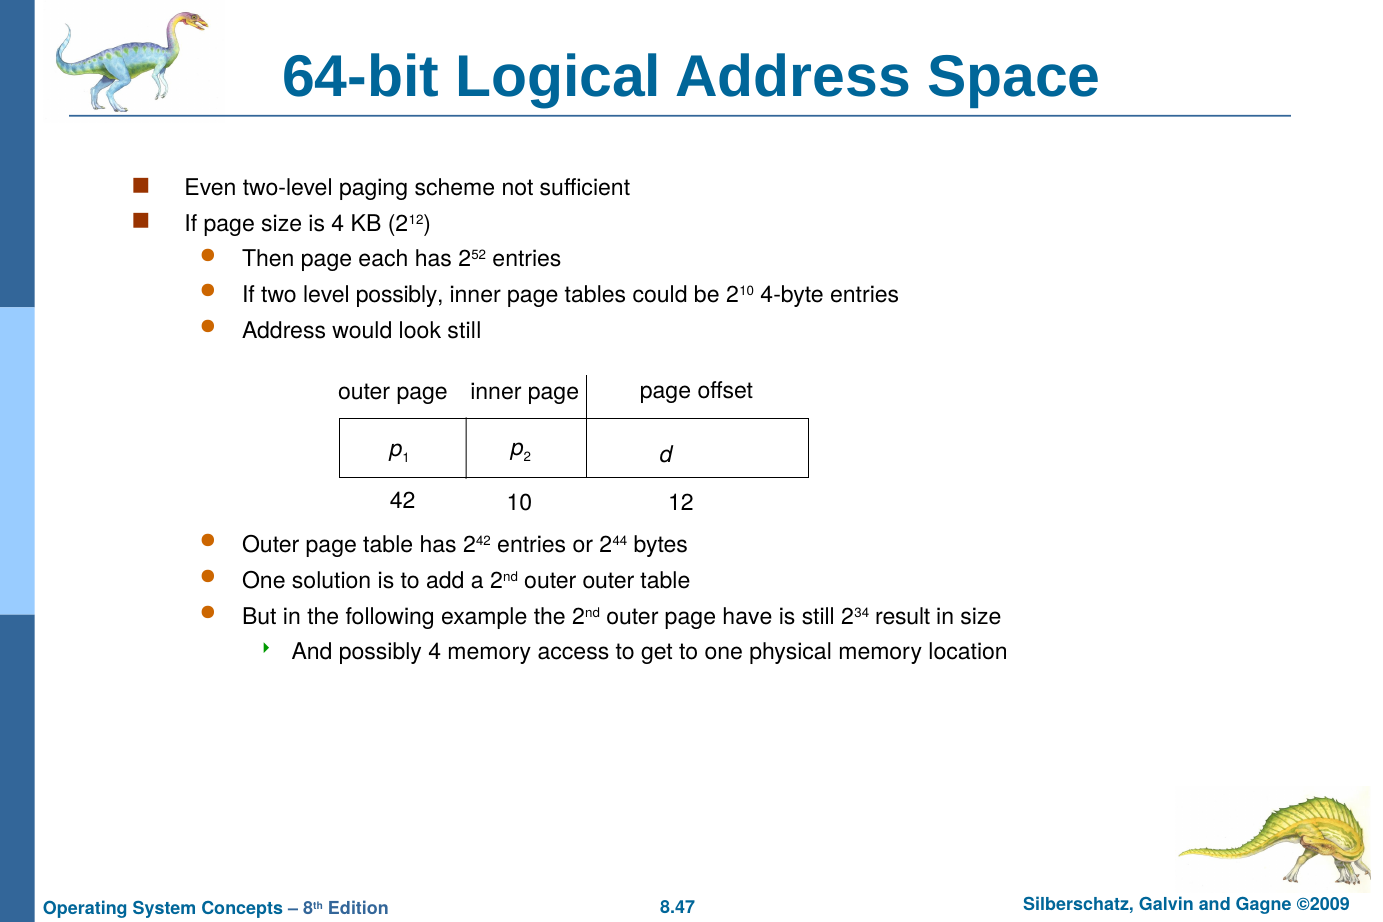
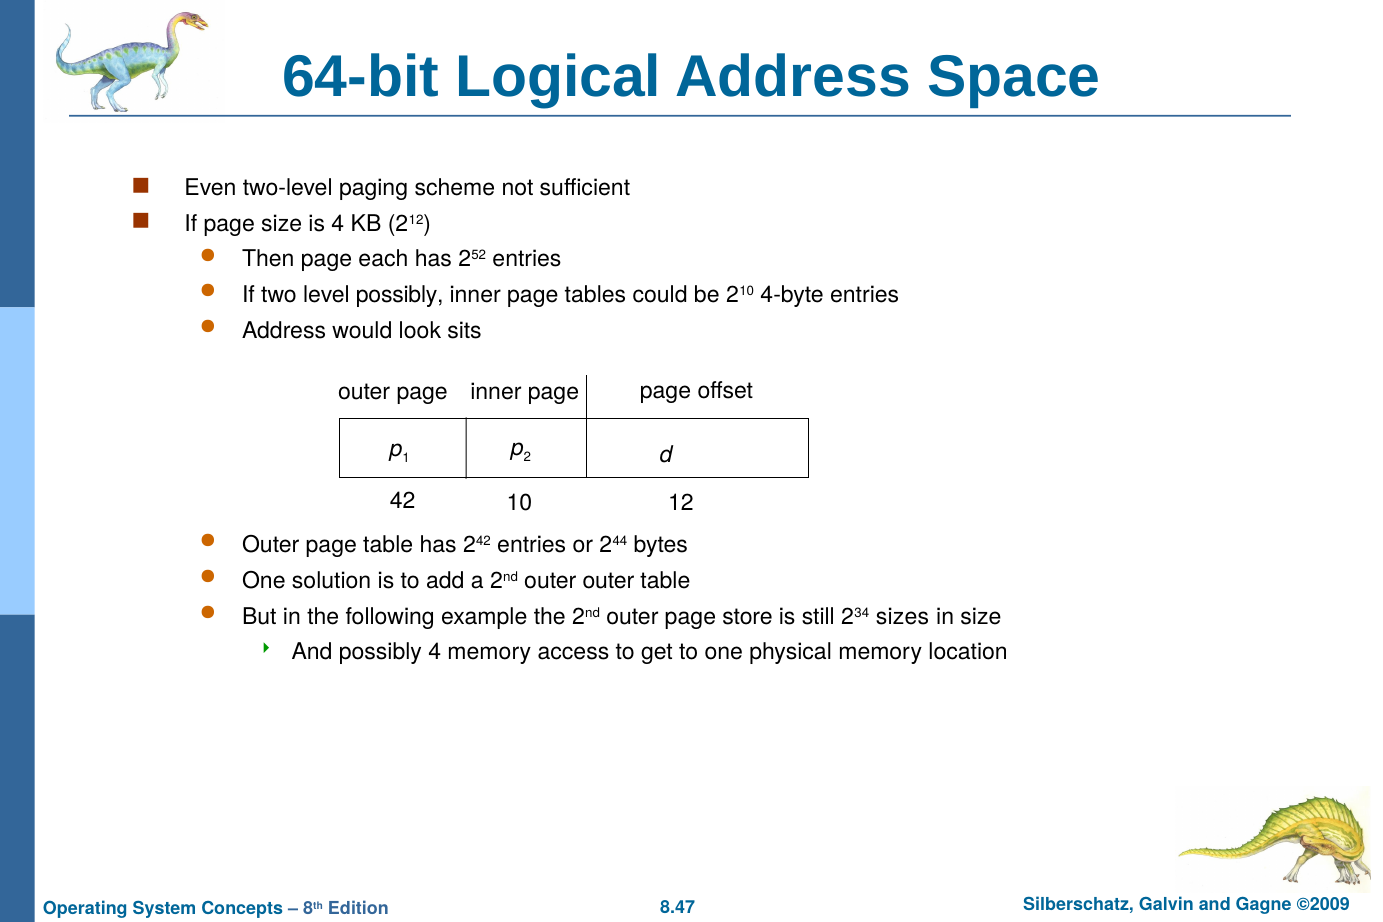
look still: still -> sits (465, 331)
have: have -> store (748, 616)
result: result -> sizes (903, 616)
